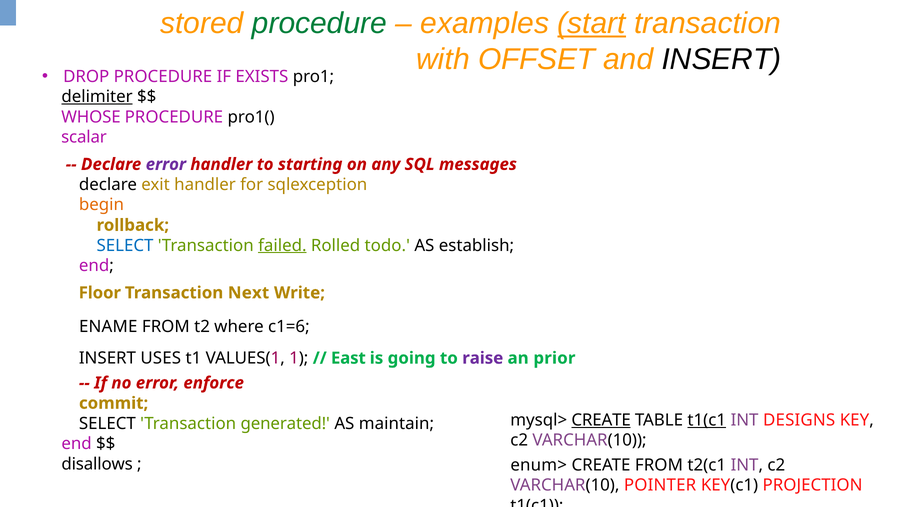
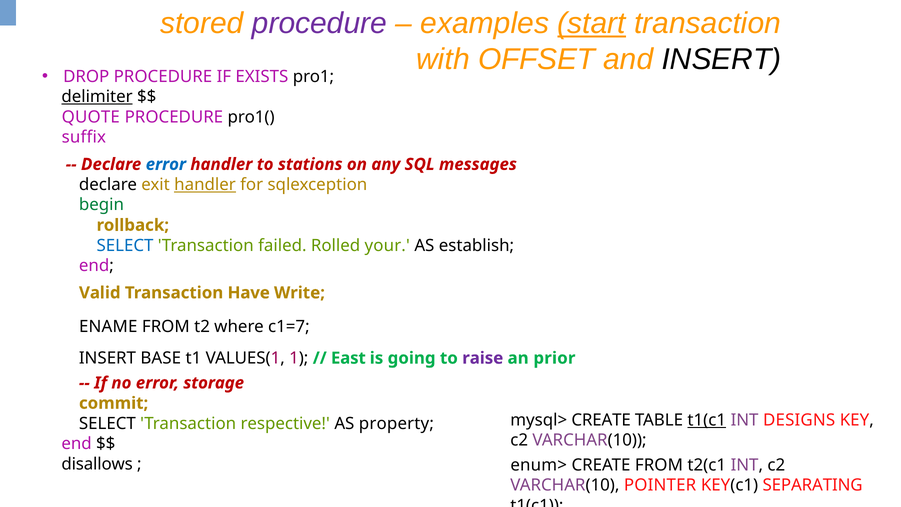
procedure colour: green -> purple (319, 23)
WHOSE: WHOSE -> QUOTE (91, 117)
scalar: scalar -> suffix (84, 137)
error colour: purple -> blue (166, 164)
starting: starting -> stations (310, 164)
handler underline: none -> present (205, 185)
begin colour: orange -> green (101, 205)
failed underline: present -> none (282, 245)
todo: todo -> your (387, 245)
Floor: Floor -> Valid (100, 293)
Next: Next -> Have (249, 293)
c1=6: c1=6 -> c1=7 (289, 326)
USES: USES -> BASE (161, 358)
enforce: enforce -> storage (214, 383)
CREATE underline: present -> none (601, 420)
generated: generated -> respective (285, 423)
maintain: maintain -> property (396, 423)
PROJECTION: PROJECTION -> SEPARATING (813, 485)
